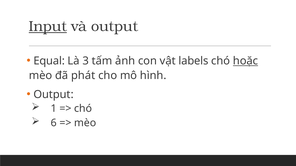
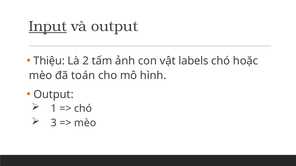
Equal: Equal -> Thiệu (49, 61)
3: 3 -> 2 (86, 61)
hoặc underline: present -> none (246, 61)
phát: phát -> toán (83, 76)
6: 6 -> 3 (54, 123)
